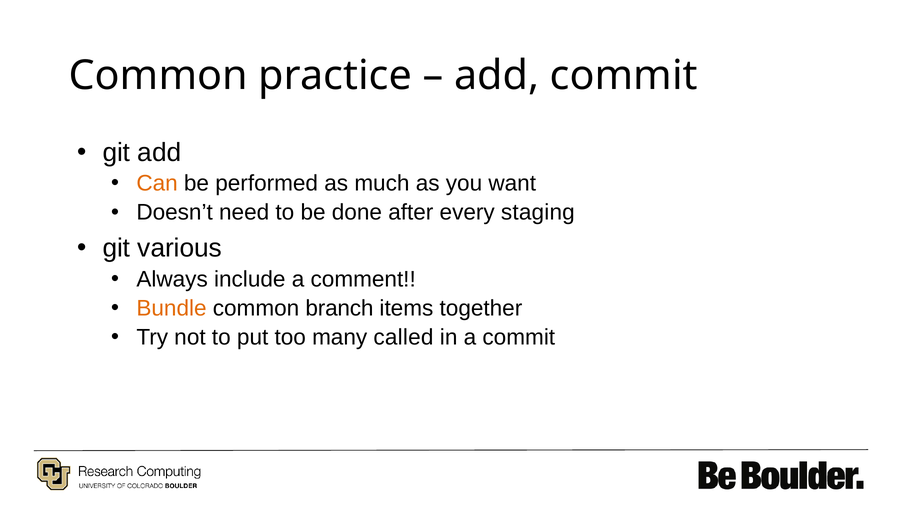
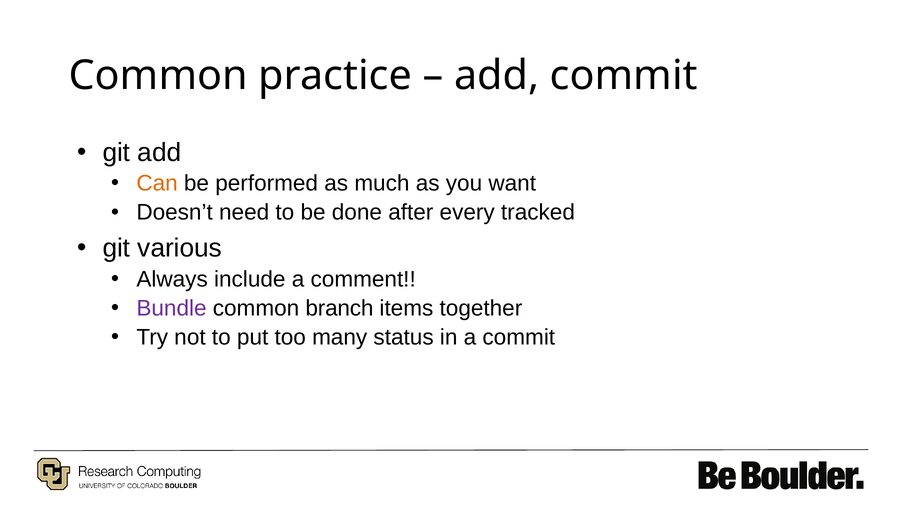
staging: staging -> tracked (538, 213)
Bundle colour: orange -> purple (171, 309)
called: called -> status (404, 338)
